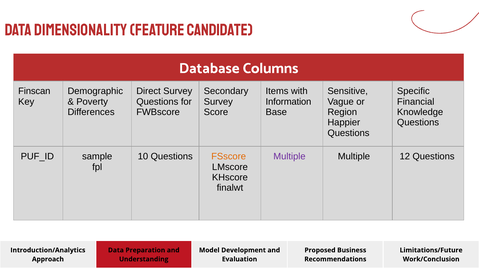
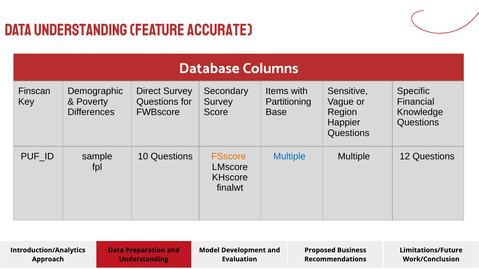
Data Dimensionality: Dimensionality -> Understanding (81, 30)
candidate: candidate -> accurate (220, 30)
Information: Information -> Partitioning (288, 102)
Multiple colour: purple -> blue (289, 157)
